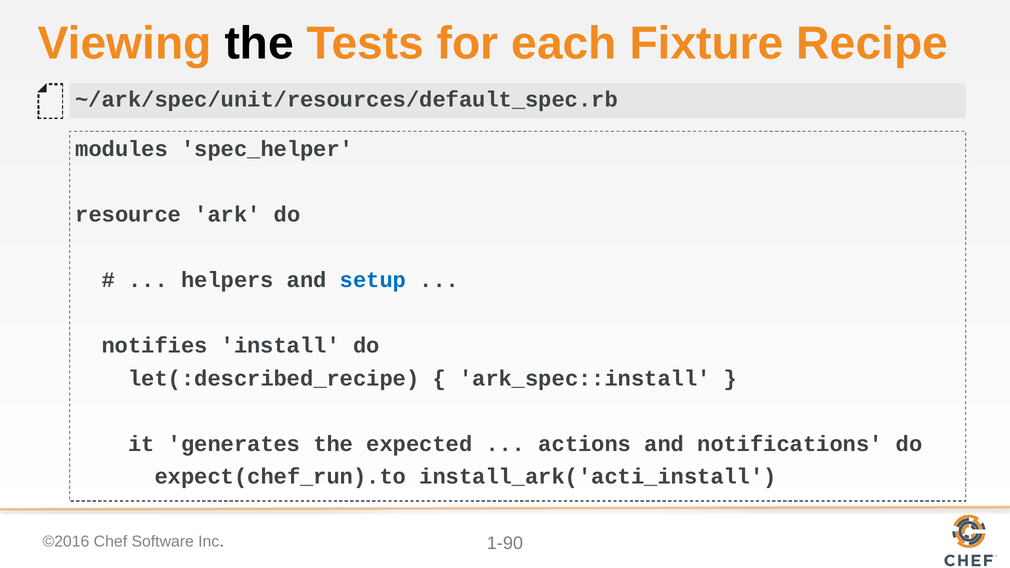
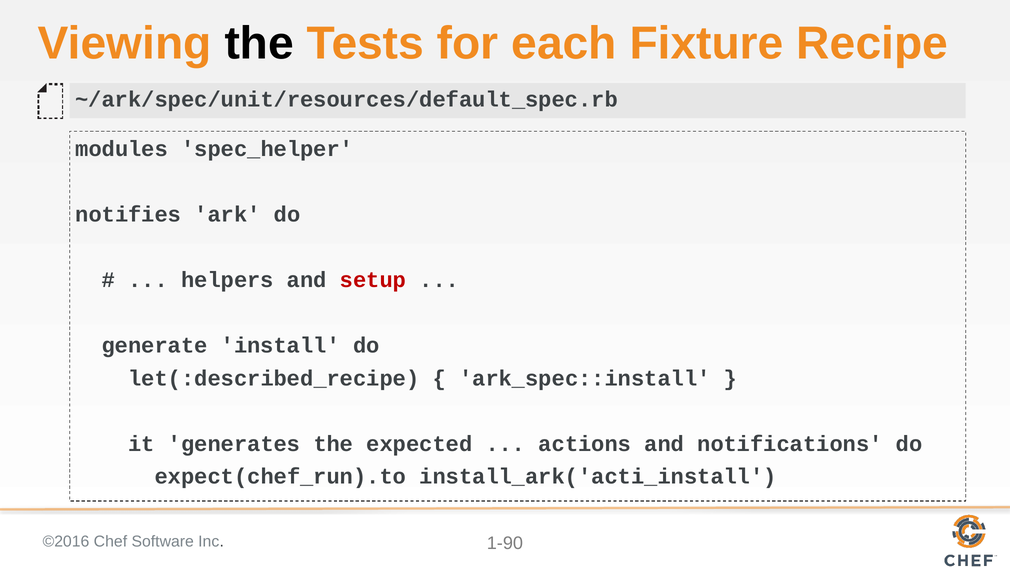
resource: resource -> notifies (128, 214)
setup colour: blue -> red (373, 280)
notifies: notifies -> generate (155, 346)
